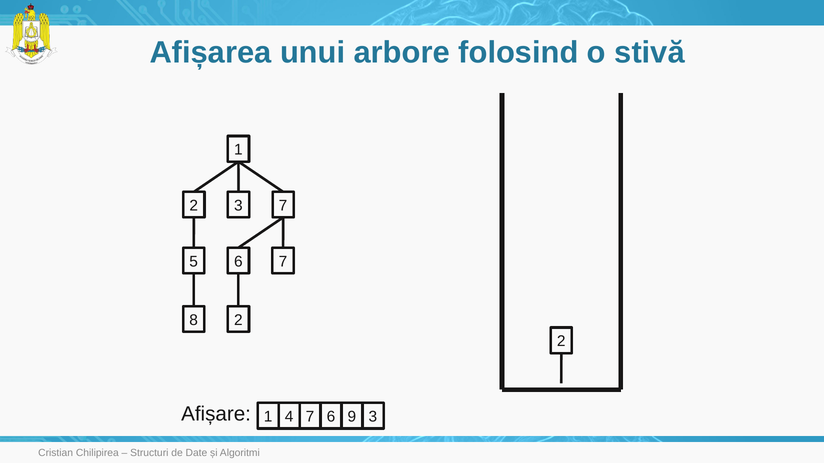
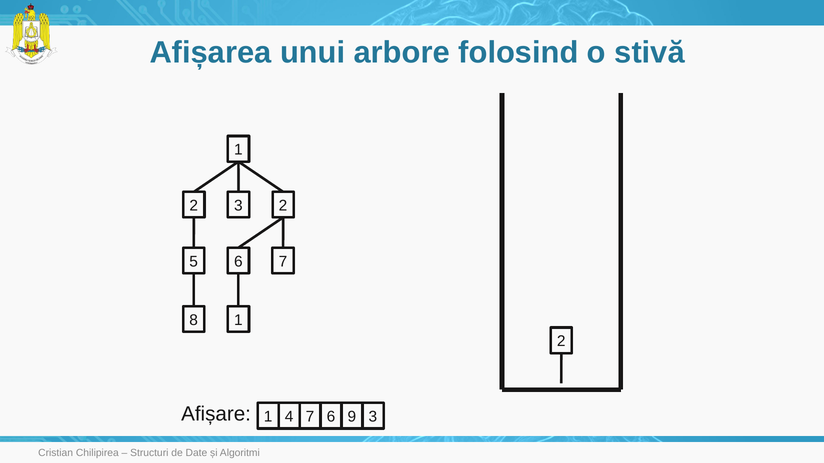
3 7: 7 -> 2 (283, 206)
8 2: 2 -> 1 (238, 320)
